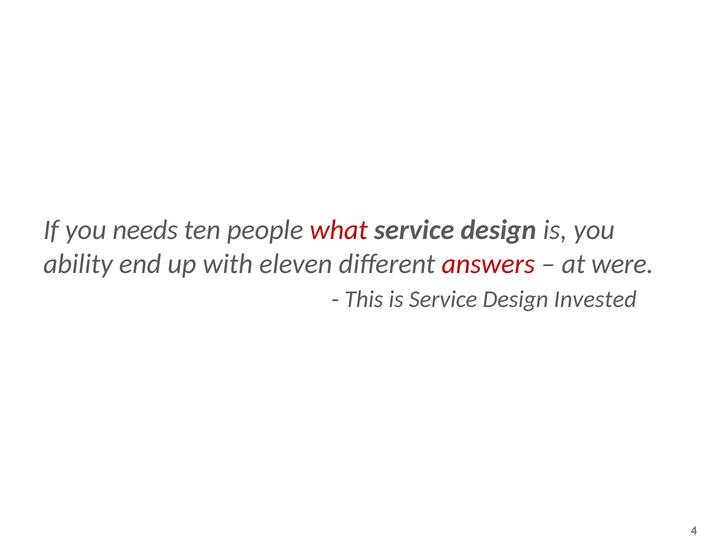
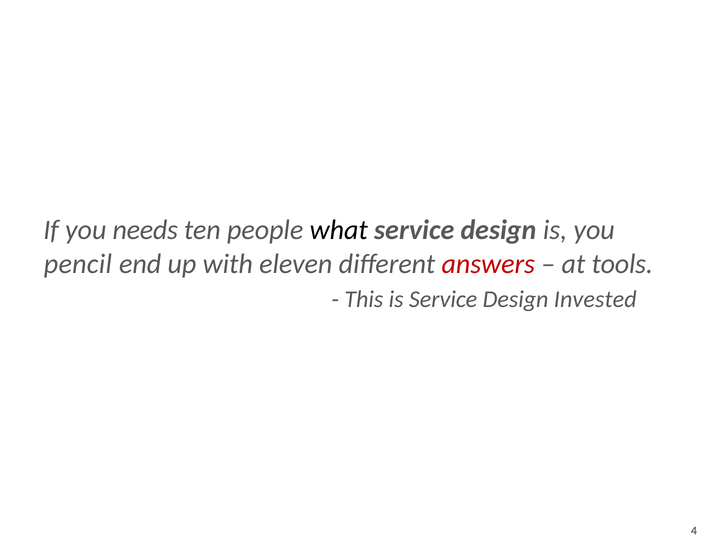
what colour: red -> black (339, 230)
ability: ability -> pencil (78, 264)
were: were -> tools (622, 264)
